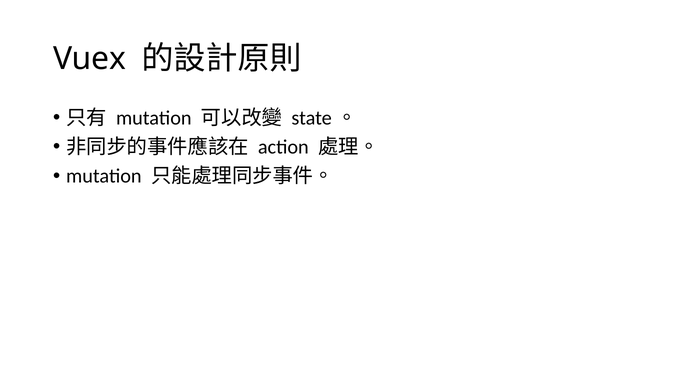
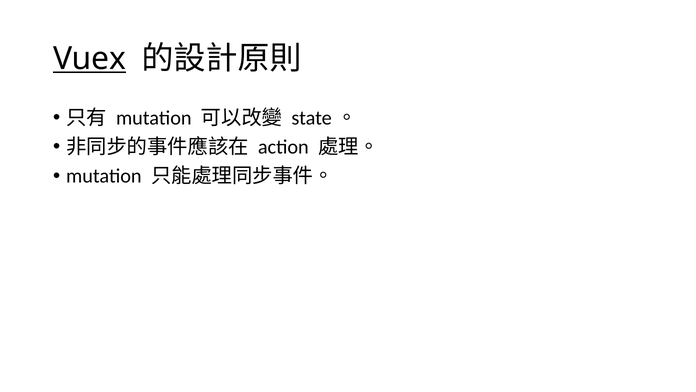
Vuex underline: none -> present (90, 58)
